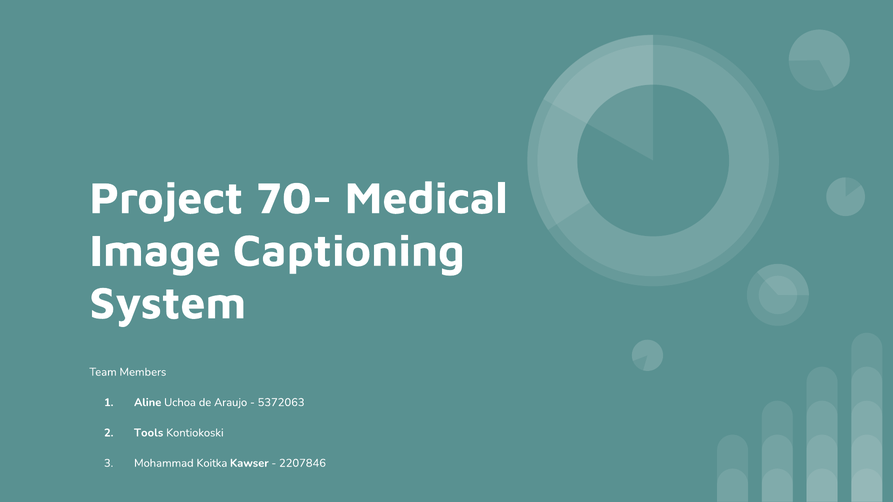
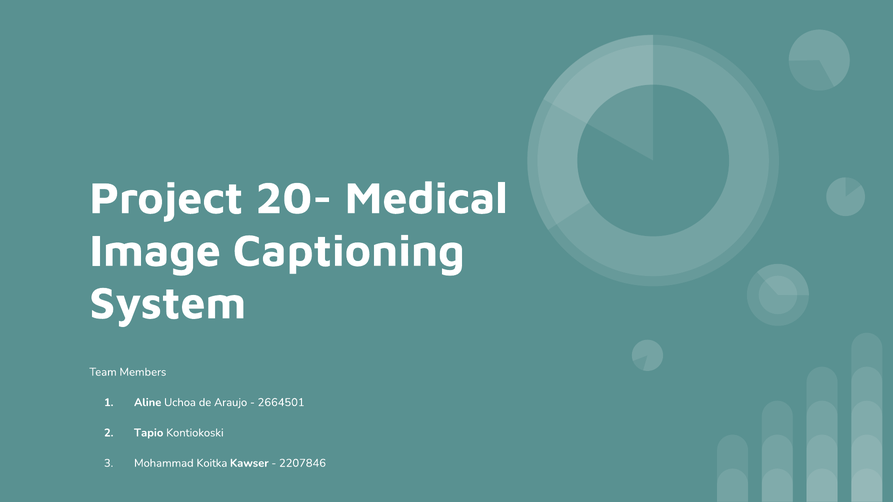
70-: 70- -> 20- (294, 199)
5372063: 5372063 -> 2664501 (281, 403)
Tools: Tools -> Tapio (149, 433)
